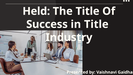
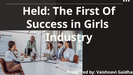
The Title: Title -> First (88, 11)
in Title: Title -> Girls (96, 24)
